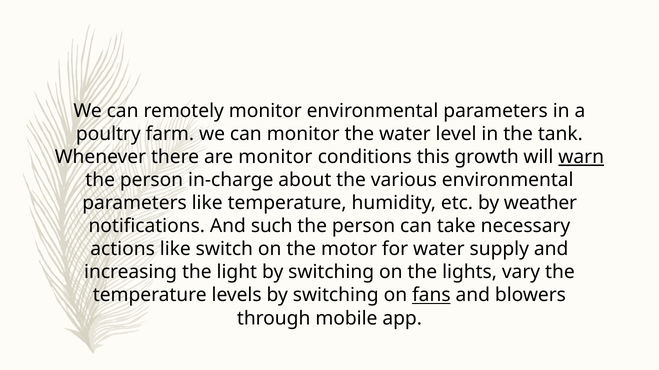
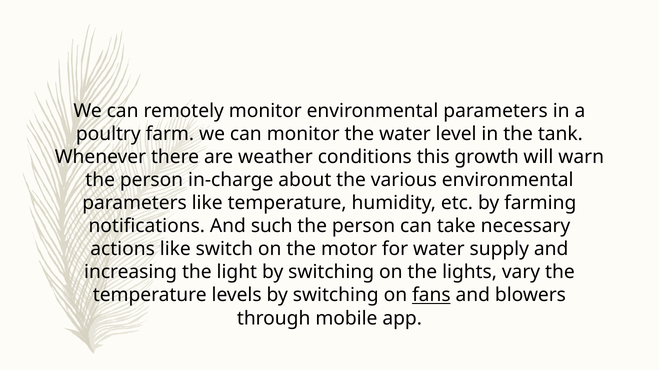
are monitor: monitor -> weather (275, 157)
warn underline: present -> none (581, 157)
weather: weather -> farming (540, 203)
